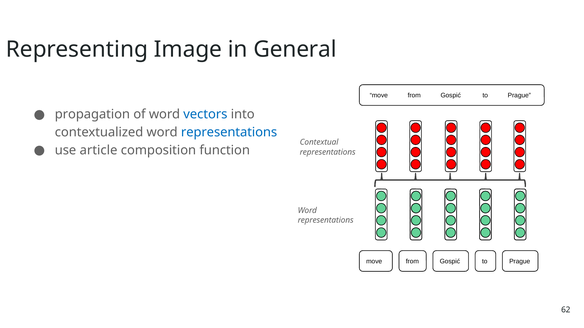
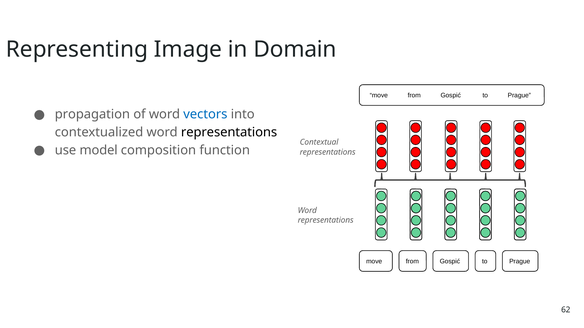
General: General -> Domain (295, 49)
representations colour: blue -> black (229, 132)
article: article -> model (99, 150)
